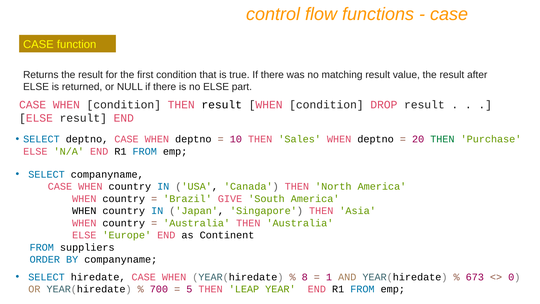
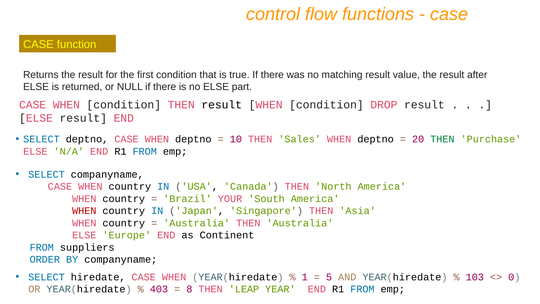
GIVE: GIVE -> YOUR (230, 199)
WHEN colour: black -> red (84, 211)
8: 8 -> 1 (305, 277)
1: 1 -> 5 (329, 277)
673: 673 -> 103 (475, 277)
700: 700 -> 403 (159, 289)
5: 5 -> 8 (189, 289)
